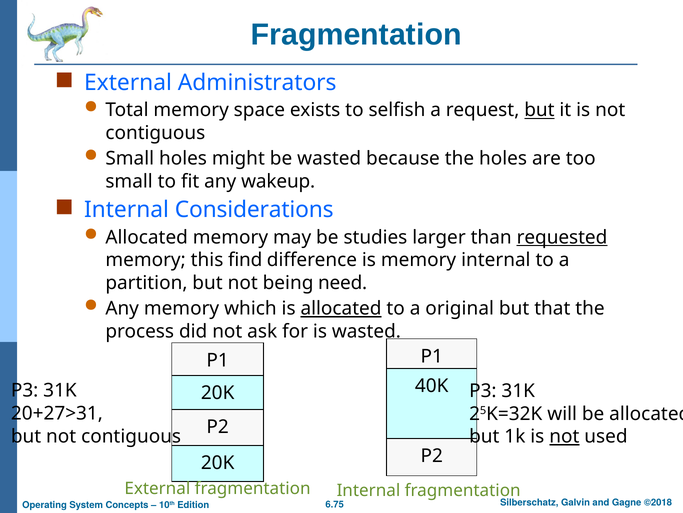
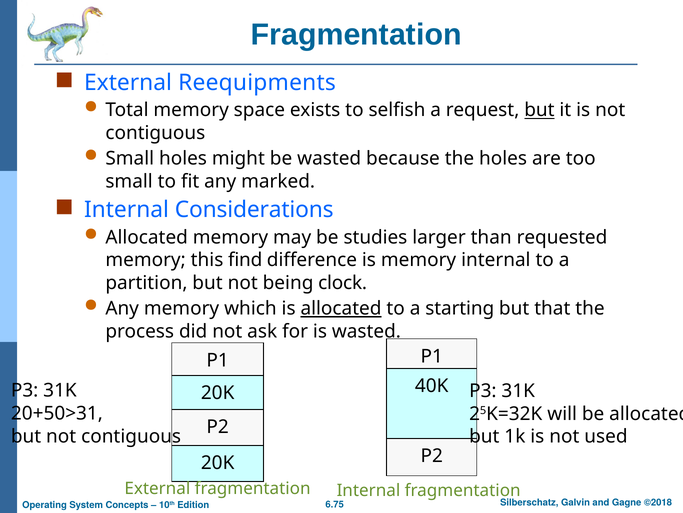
Administrators: Administrators -> Reequipments (257, 82)
wakeup: wakeup -> marked (278, 181)
requested underline: present -> none (562, 237)
need: need -> clock (343, 283)
original: original -> starting (460, 308)
20+27>31: 20+27>31 -> 20+50>31 (57, 413)
not underline: present -> none (564, 436)
